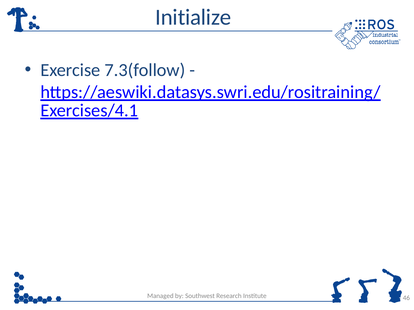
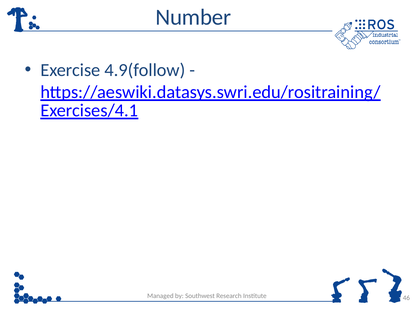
Initialize: Initialize -> Number (193, 17)
7.3(follow: 7.3(follow -> 4.9(follow (145, 70)
